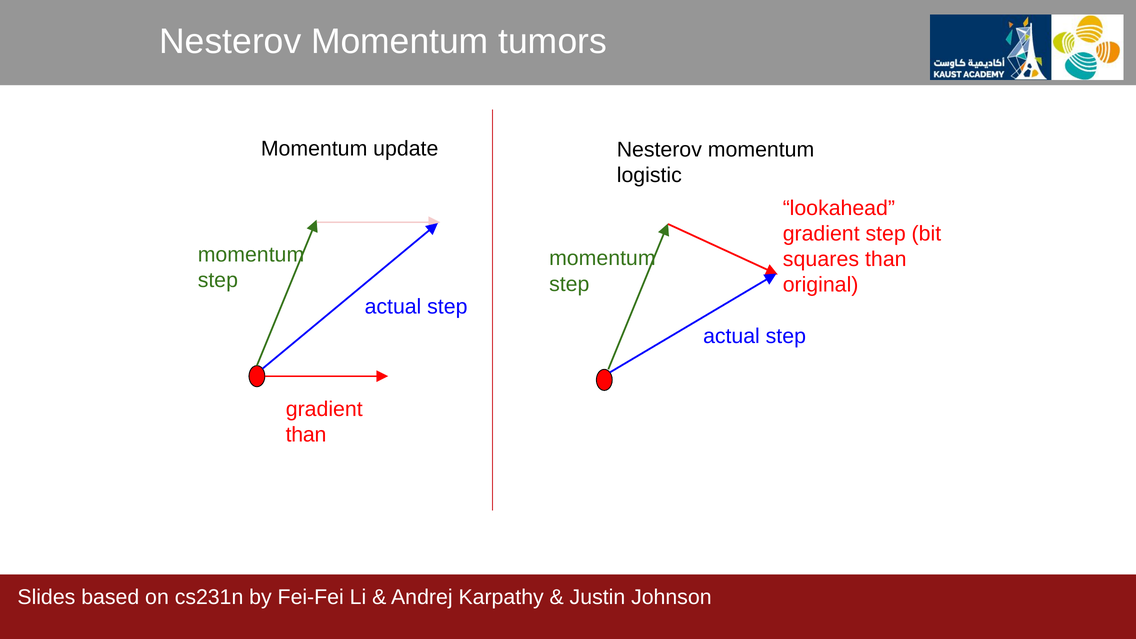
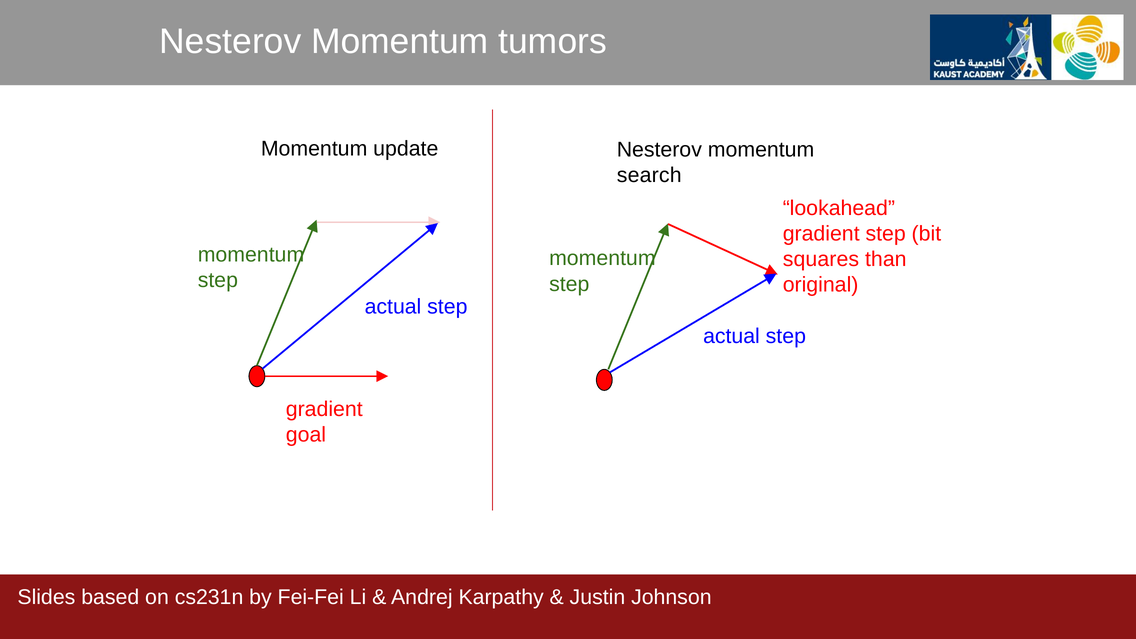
logistic: logistic -> search (649, 175)
than: than -> goal (306, 435)
